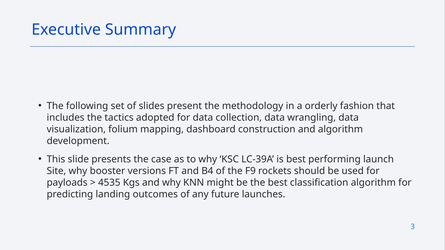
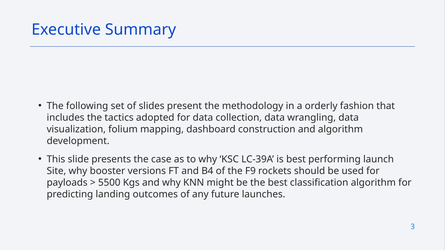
4535: 4535 -> 5500 (109, 183)
